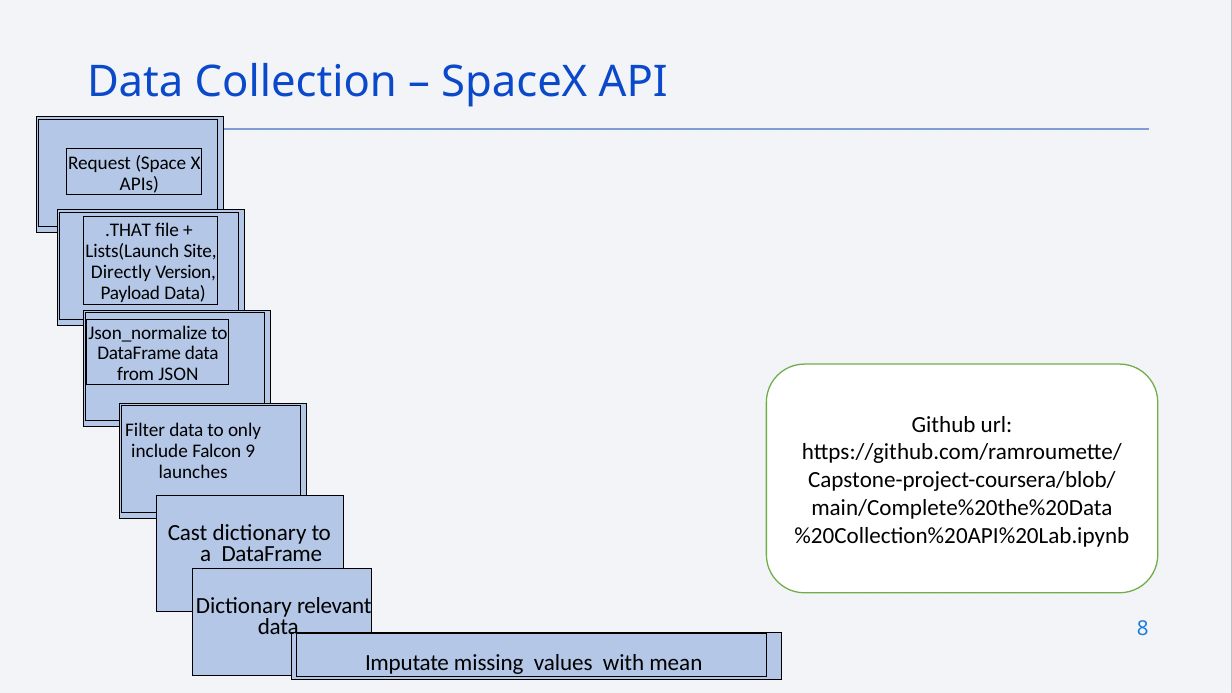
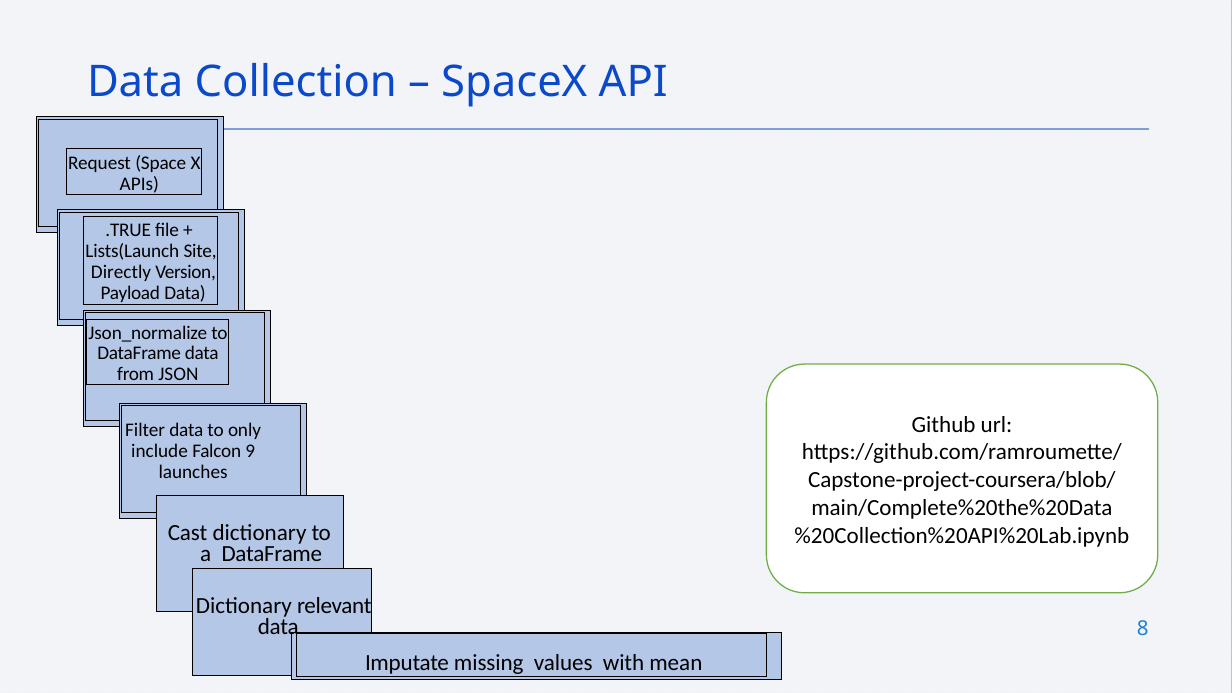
.THAT: .THAT -> .TRUE (128, 230)
